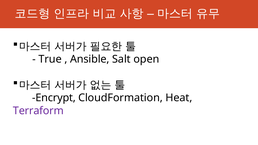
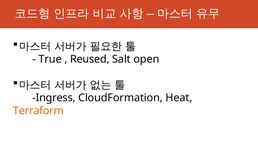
Ansible: Ansible -> Reused (90, 59)
Encrypt: Encrypt -> Ingress (54, 98)
Terraform colour: purple -> orange (38, 111)
